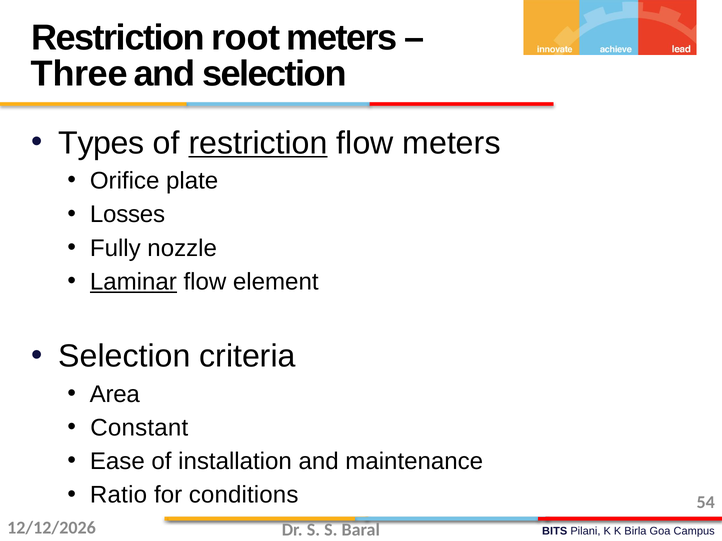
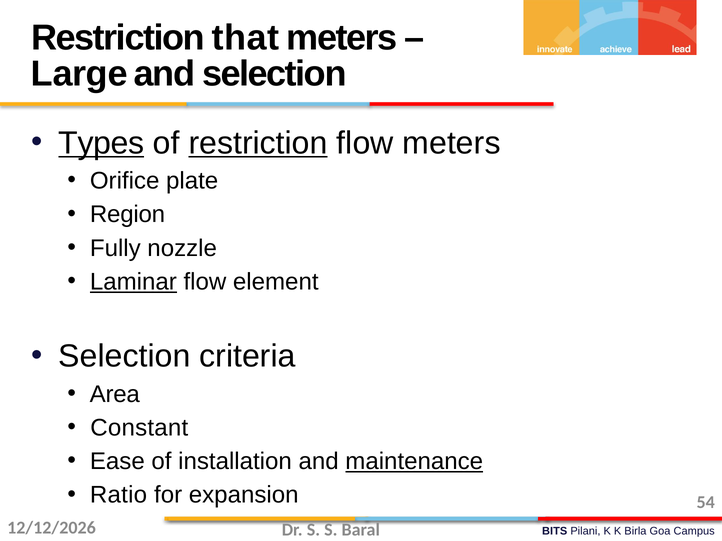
root: root -> that (245, 38)
Three: Three -> Large (79, 74)
Types underline: none -> present (101, 143)
Losses: Losses -> Region (128, 215)
maintenance underline: none -> present (414, 462)
conditions: conditions -> expansion (244, 495)
